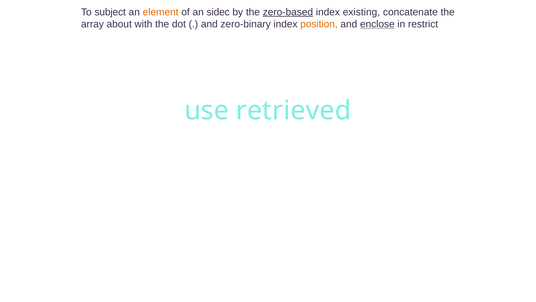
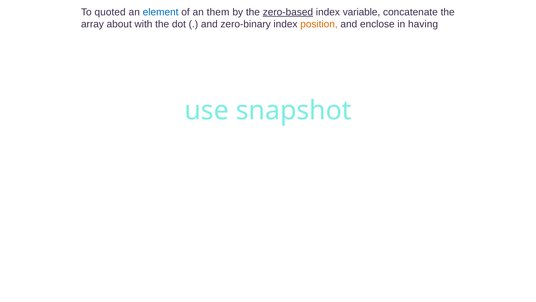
subject: subject -> quoted (110, 12)
element colour: orange -> blue (161, 12)
sidec: sidec -> them (218, 12)
existing: existing -> variable (361, 12)
enclose underline: present -> none (377, 24)
restrict: restrict -> having (423, 24)
retrieved: retrieved -> snapshot (294, 110)
